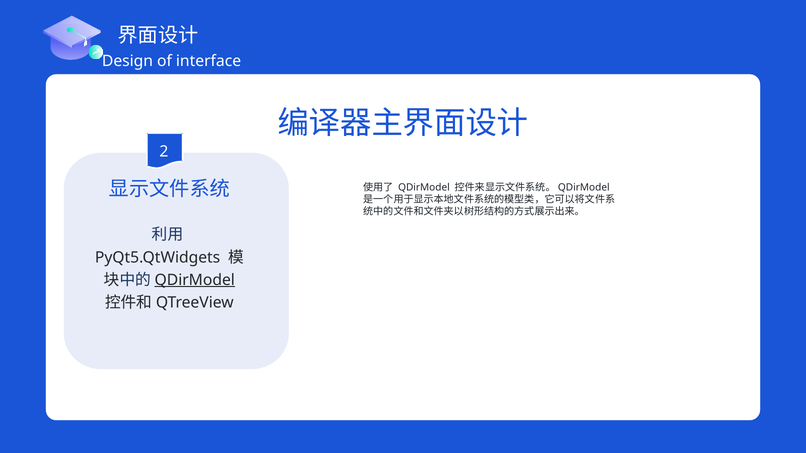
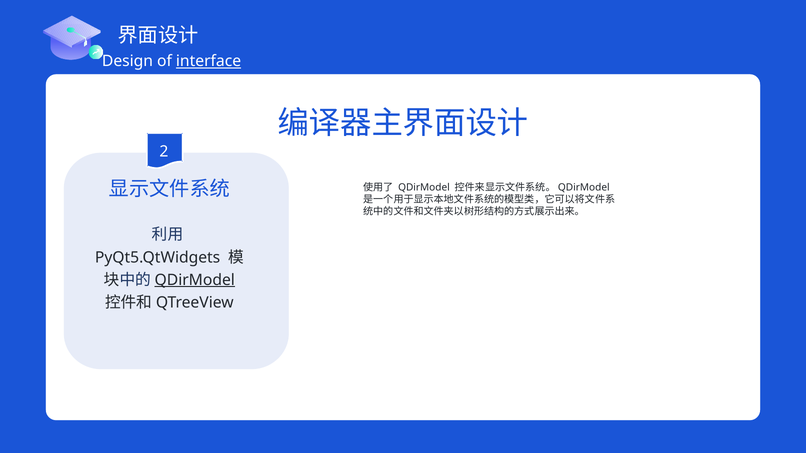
interface underline: none -> present (209, 61)
